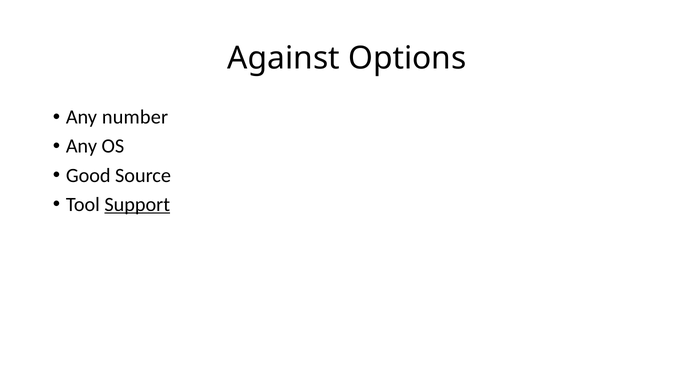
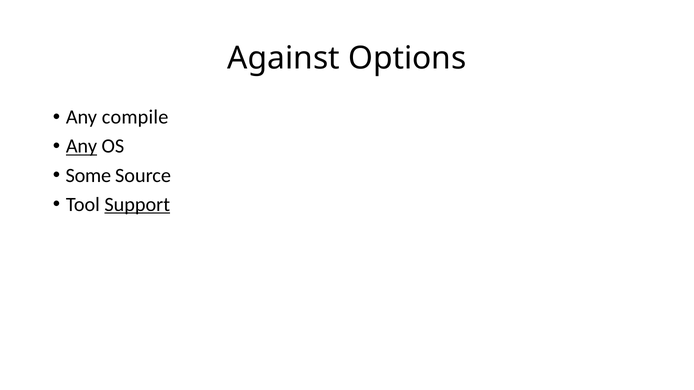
number: number -> compile (135, 117)
Any underline: none -> present (82, 146)
Good: Good -> Some (88, 176)
